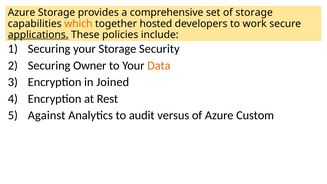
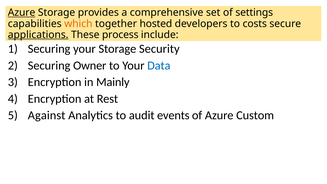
Azure underline: none -> present (22, 13)
of storage: storage -> settings (254, 13)
work: work -> costs (255, 24)
policies: policies -> process (120, 35)
Data colour: orange -> blue (159, 65)
Joined: Joined -> Mainly (113, 82)
versus: versus -> events (173, 115)
